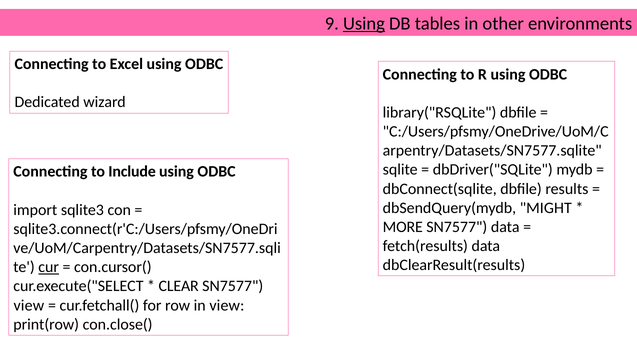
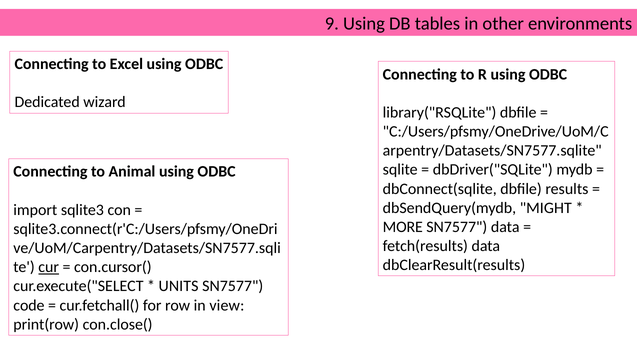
Using underline: present -> none (364, 24)
Include: Include -> Animal (132, 172)
CLEAR: CLEAR -> UNITS (179, 286)
view: view -> code (29, 306)
